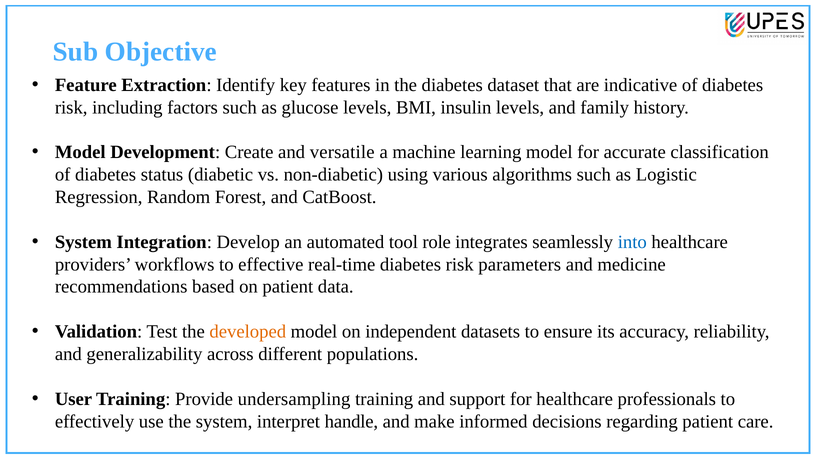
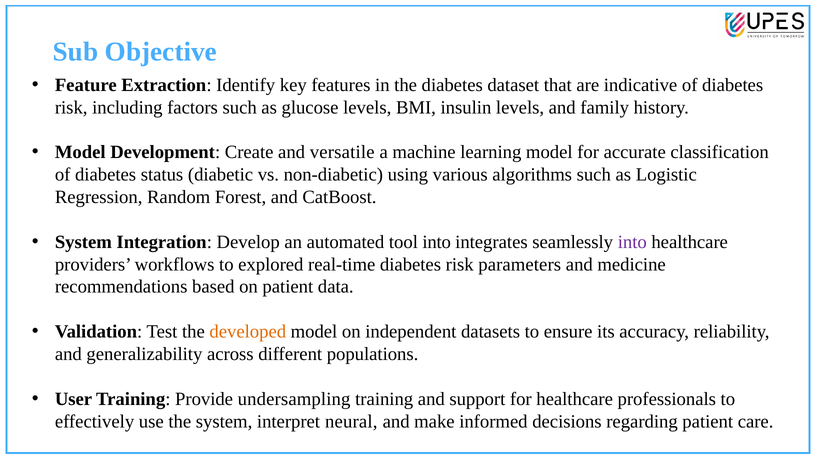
tool role: role -> into (437, 242)
into colour: blue -> purple (632, 242)
effective: effective -> explored (271, 264)
handle: handle -> neural (351, 421)
